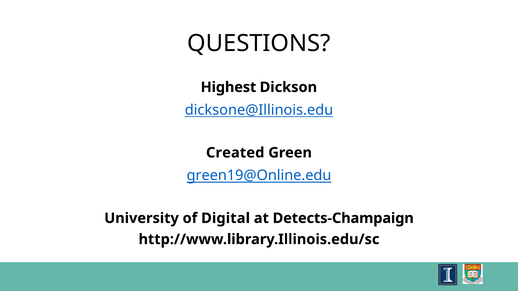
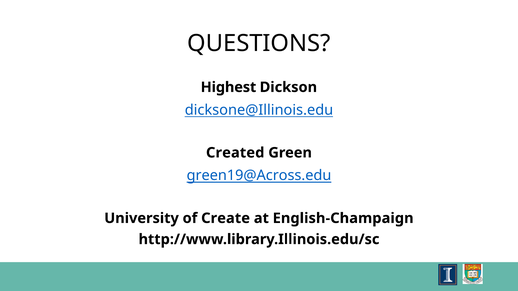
green19@Online.edu: green19@Online.edu -> green19@Across.edu (259, 176)
Digital: Digital -> Create (226, 218)
Detects-Champaign: Detects-Champaign -> English-Champaign (343, 218)
